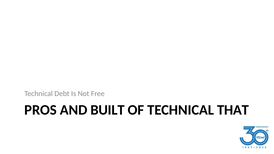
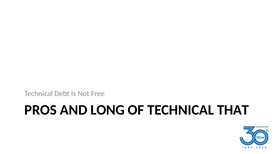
BUILT: BUILT -> LONG (108, 110)
